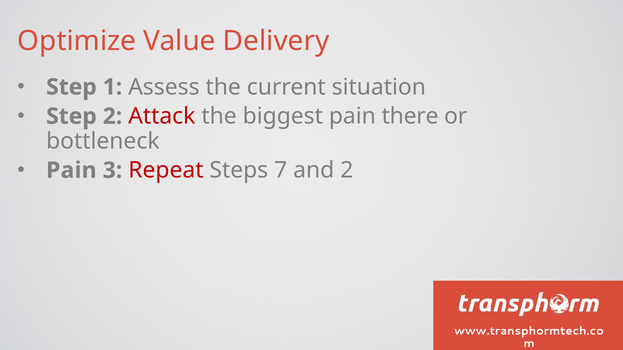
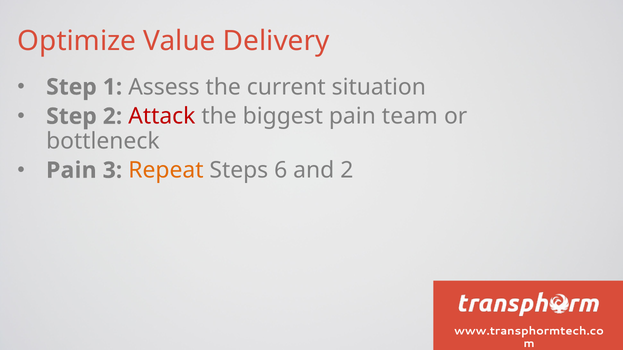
there: there -> team (410, 116)
Repeat colour: red -> orange (166, 171)
7: 7 -> 6 (281, 171)
